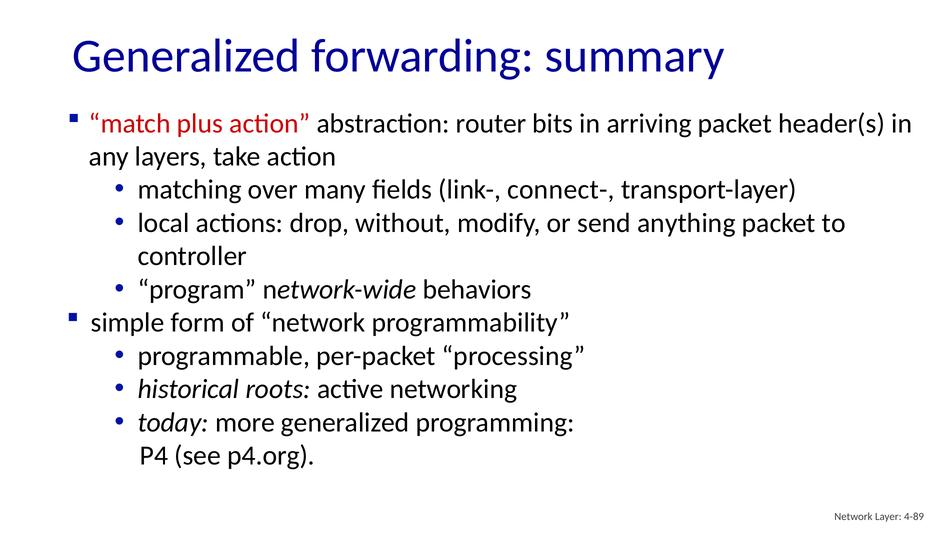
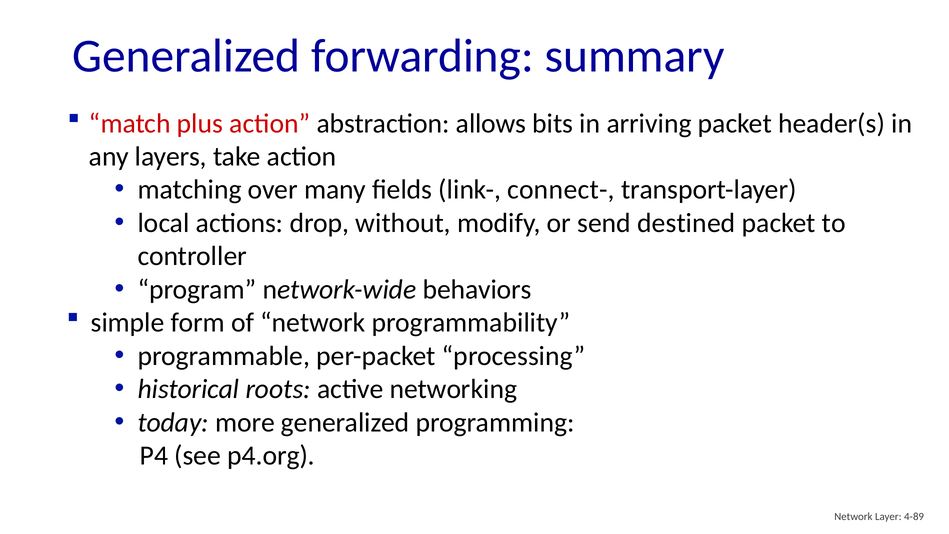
router: router -> allows (491, 123)
anything: anything -> destined (686, 223)
